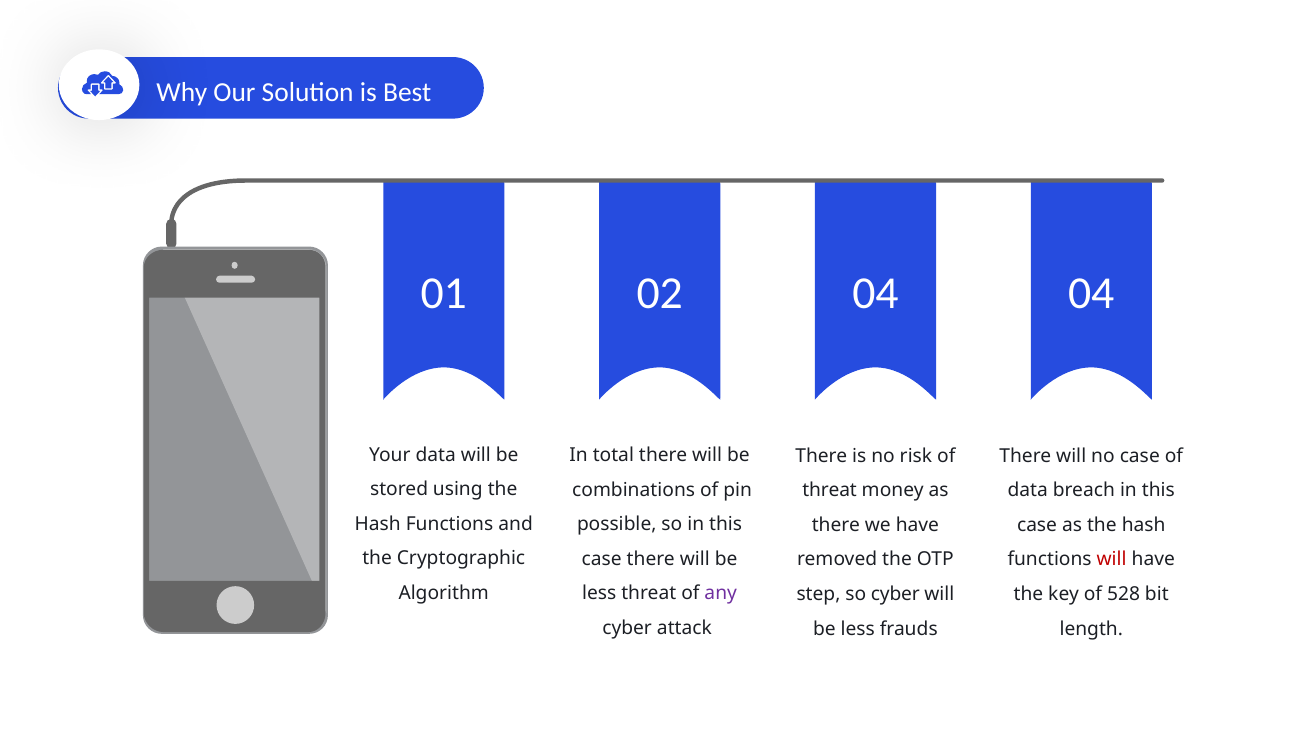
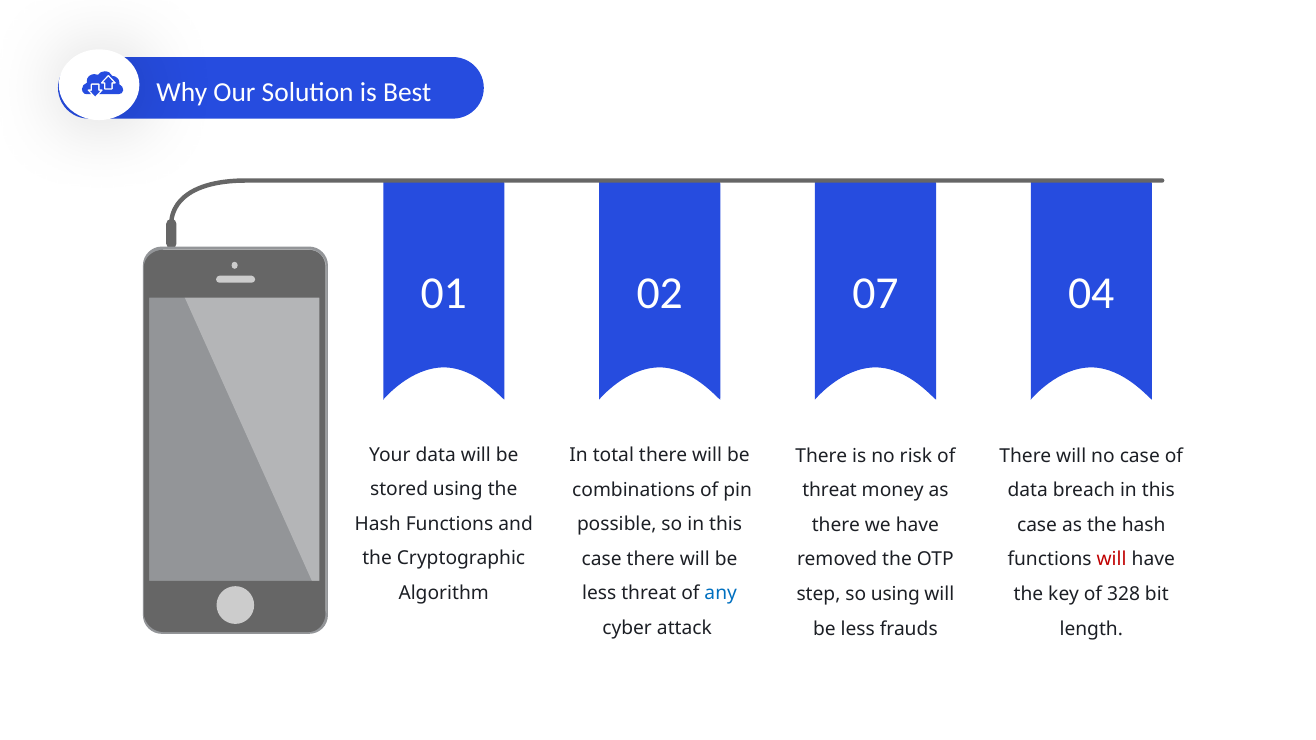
01 04: 04 -> 07 (876, 294)
any colour: purple -> blue (721, 594)
so cyber: cyber -> using (895, 594)
528: 528 -> 328 (1124, 594)
